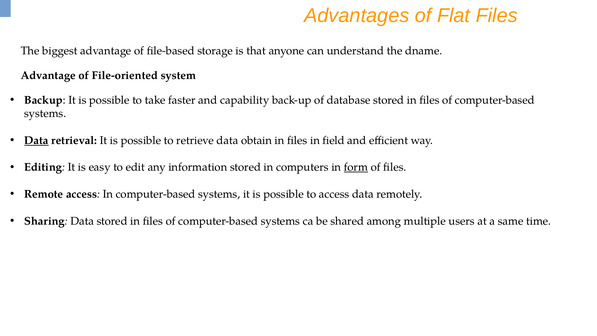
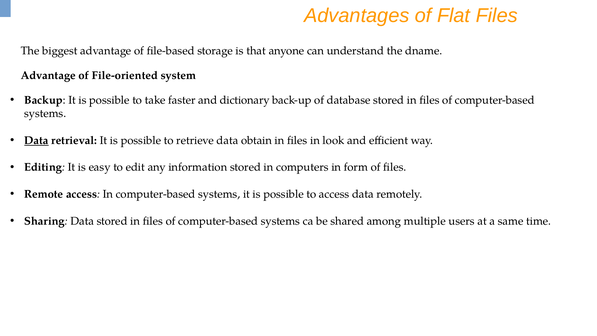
capability: capability -> dictionary (245, 100)
field: field -> look (334, 140)
form underline: present -> none (356, 167)
